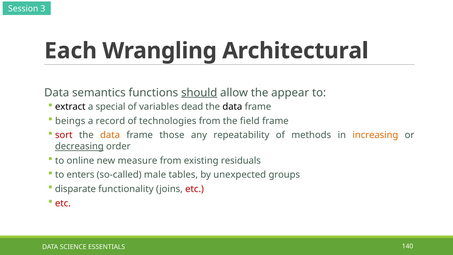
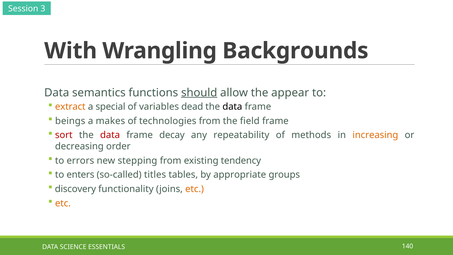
Each: Each -> With (71, 51)
Architectural: Architectural -> Backgrounds (295, 51)
extract colour: black -> orange (70, 107)
record: record -> makes (110, 121)
data colour: orange -> red (110, 135)
those: those -> decay (172, 135)
decreasing underline: present -> none (79, 146)
online: online -> errors (80, 161)
measure: measure -> stepping (137, 161)
residuals: residuals -> tendency (241, 161)
male: male -> titles (155, 175)
unexpected: unexpected -> appropriate (240, 175)
disparate: disparate -> discovery (75, 189)
etc colour: red -> orange (195, 189)
etc colour: red -> orange (63, 203)
